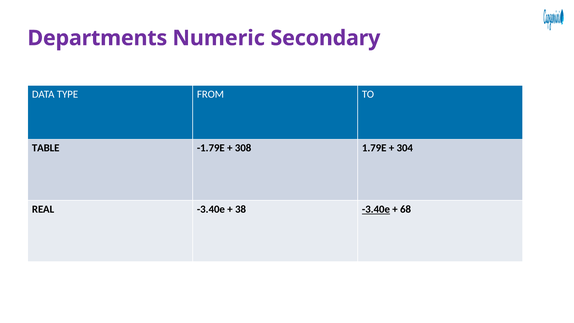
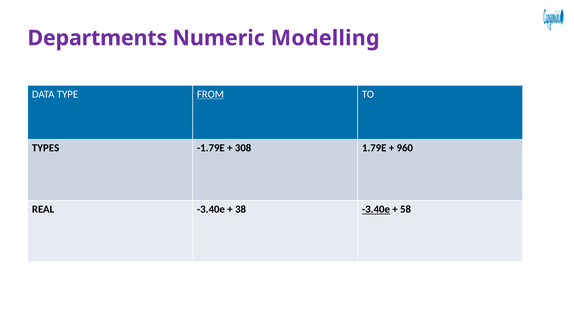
Secondary: Secondary -> Modelling (325, 38)
FROM underline: none -> present (210, 94)
TABLE: TABLE -> TYPES (46, 148)
304: 304 -> 960 (405, 148)
68: 68 -> 58 (406, 209)
